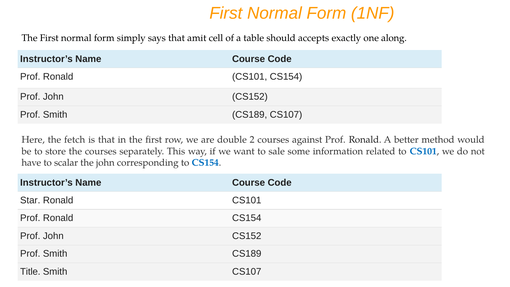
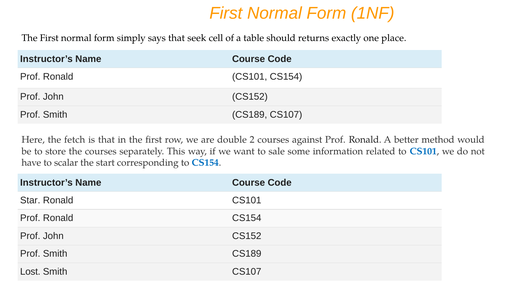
amit: amit -> seek (197, 38)
accepts: accepts -> returns (314, 38)
along: along -> place (394, 38)
the john: john -> start (105, 163)
Title: Title -> Lost (30, 271)
